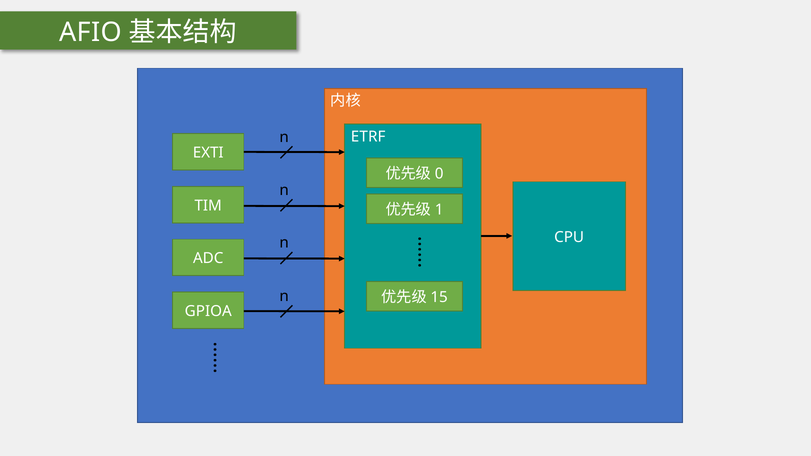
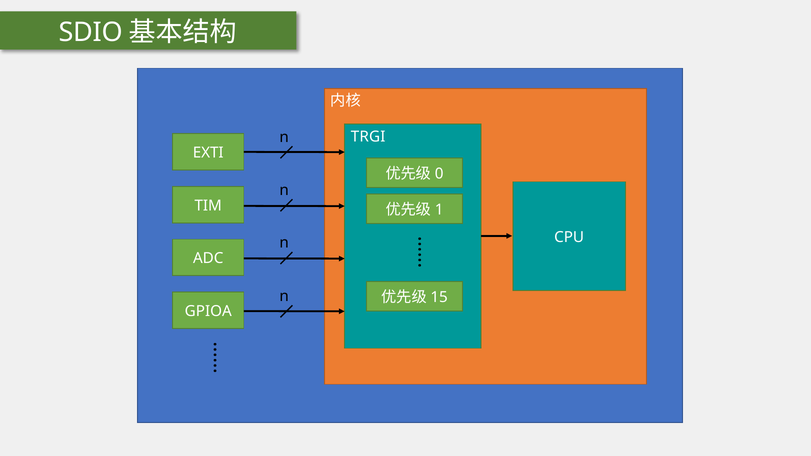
AFIO: AFIO -> SDIO (91, 32)
ETRF: ETRF -> TRGI (368, 137)
